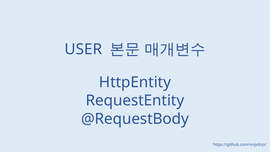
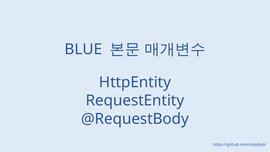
USER: USER -> BLUE (83, 49)
